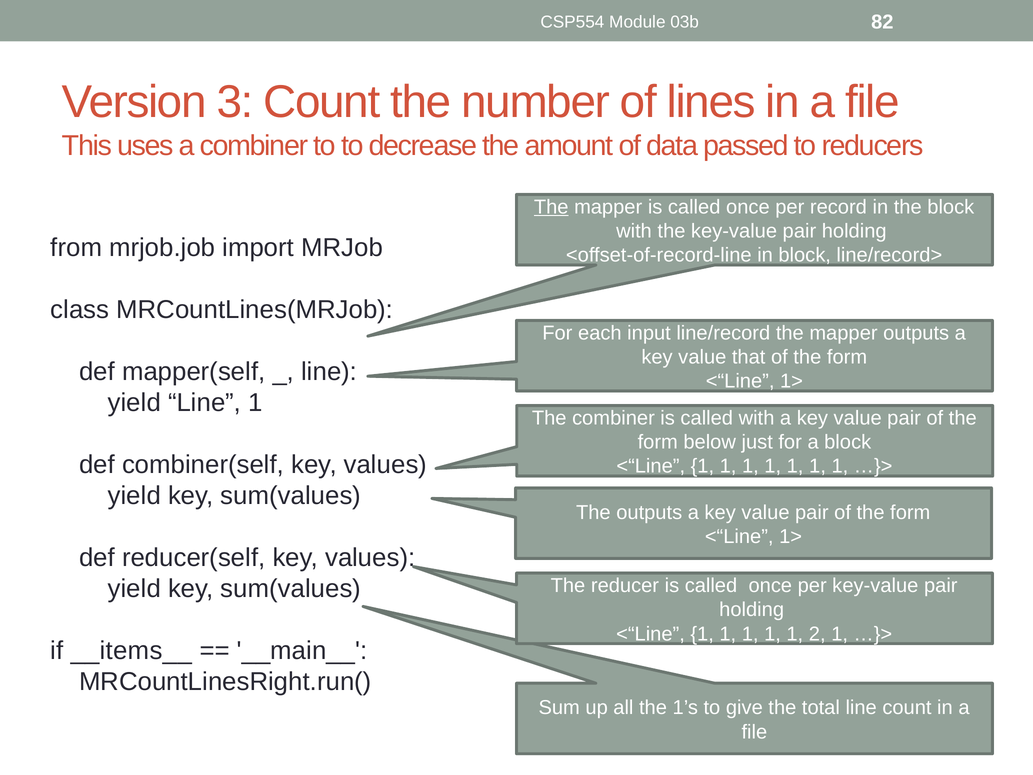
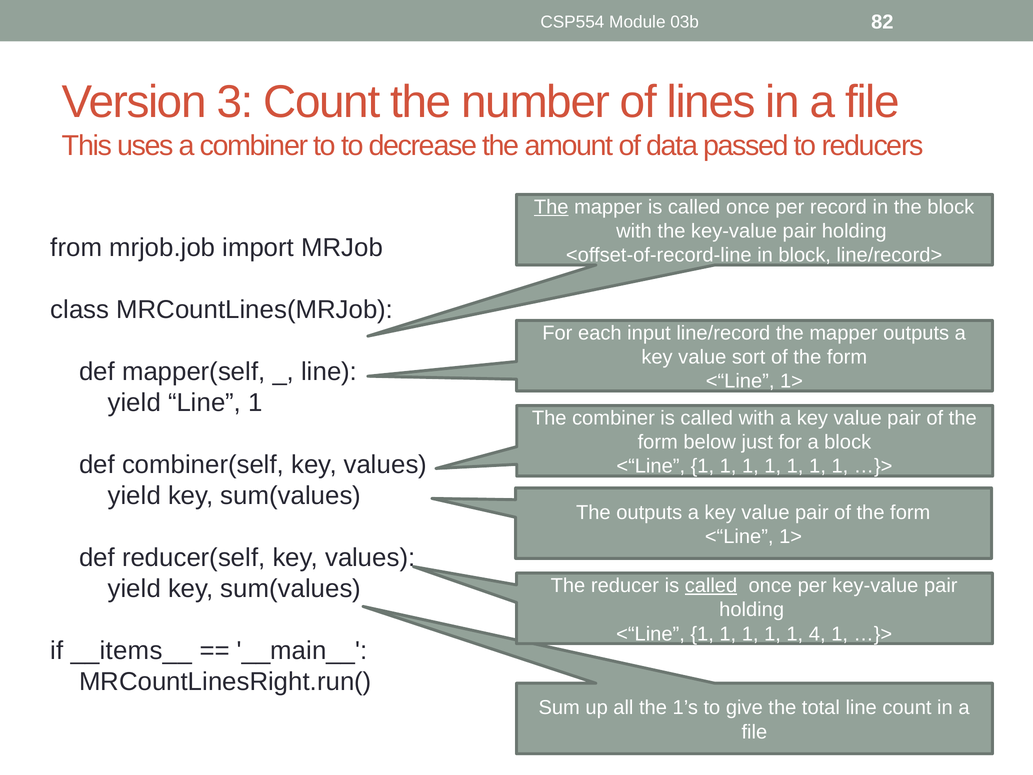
that: that -> sort (749, 357)
called underline: none -> present (711, 585)
2: 2 -> 4 (817, 634)
